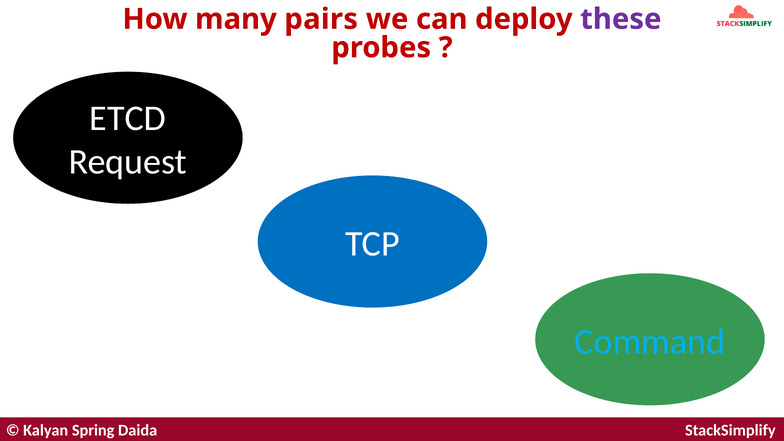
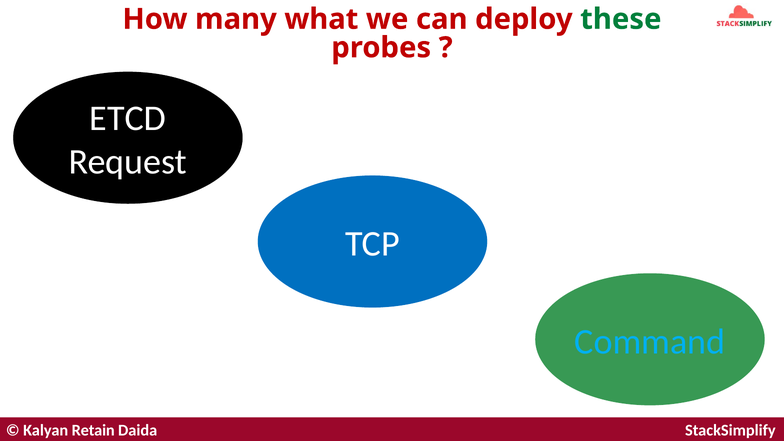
pairs: pairs -> what (321, 19)
these colour: purple -> green (621, 19)
Spring: Spring -> Retain (93, 430)
